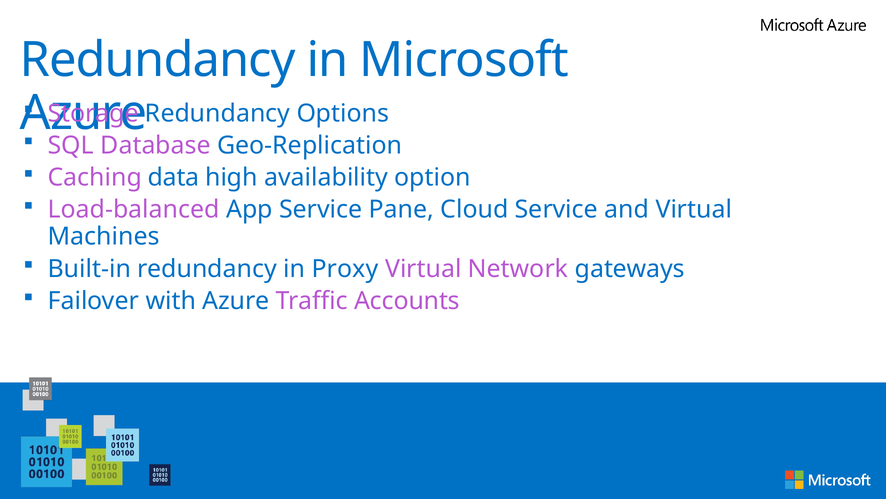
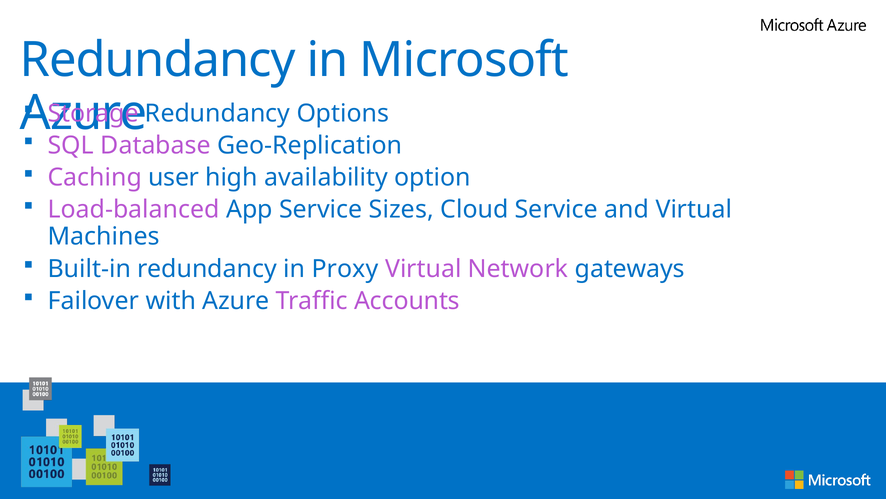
data: data -> user (174, 177)
Pane: Pane -> Sizes (401, 210)
